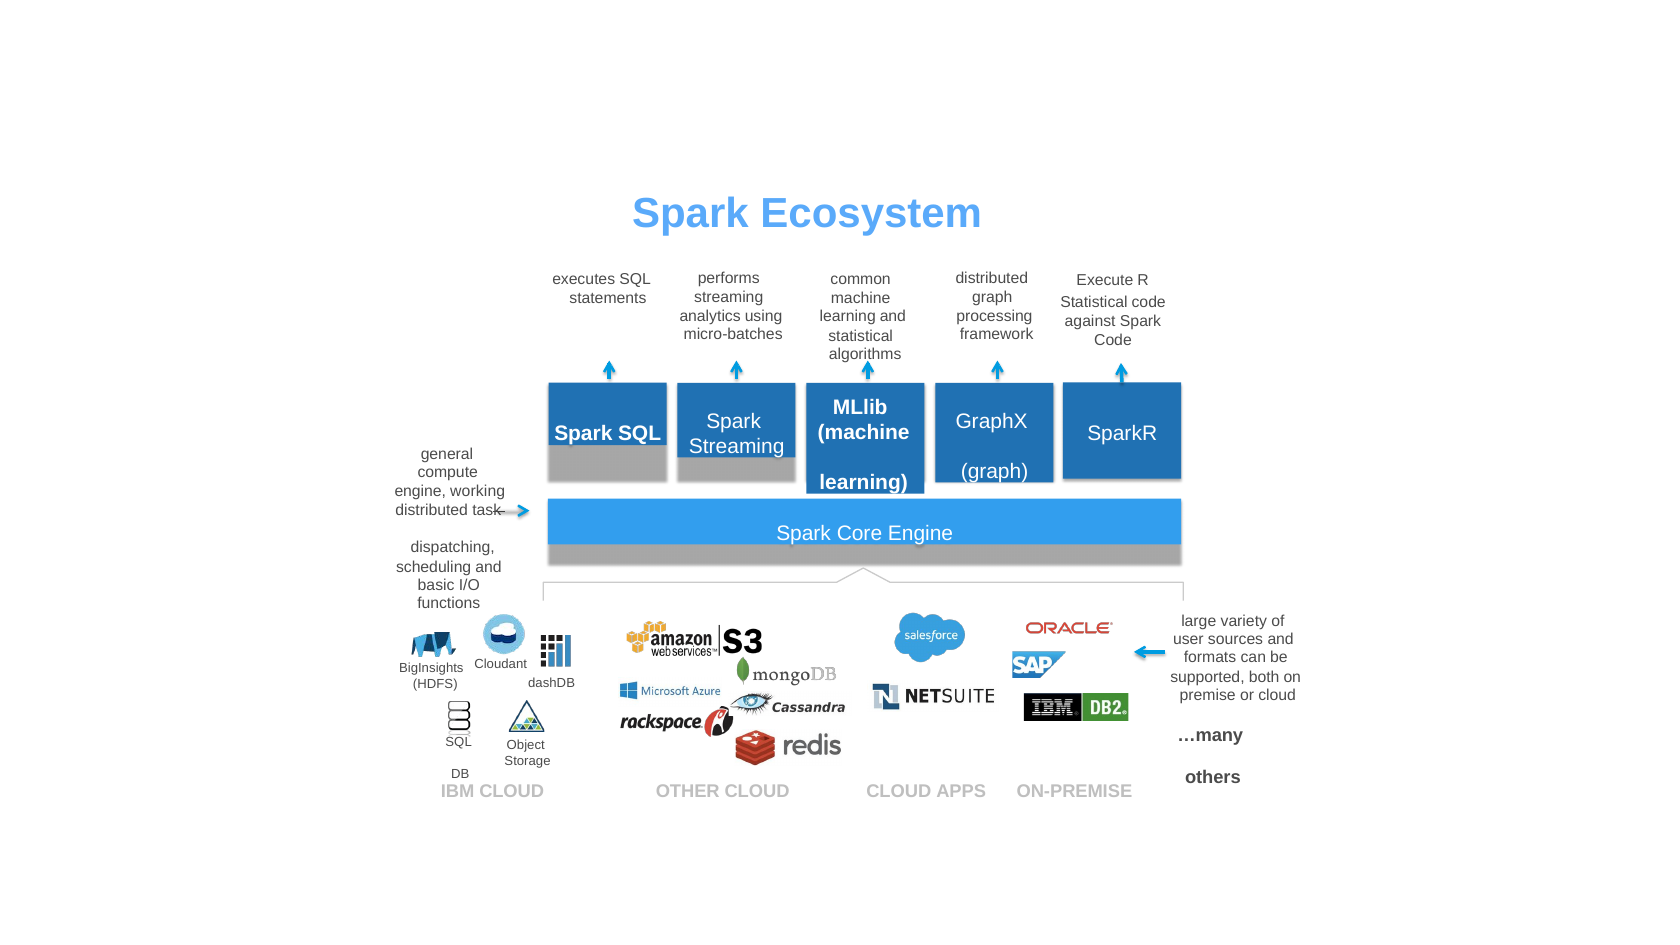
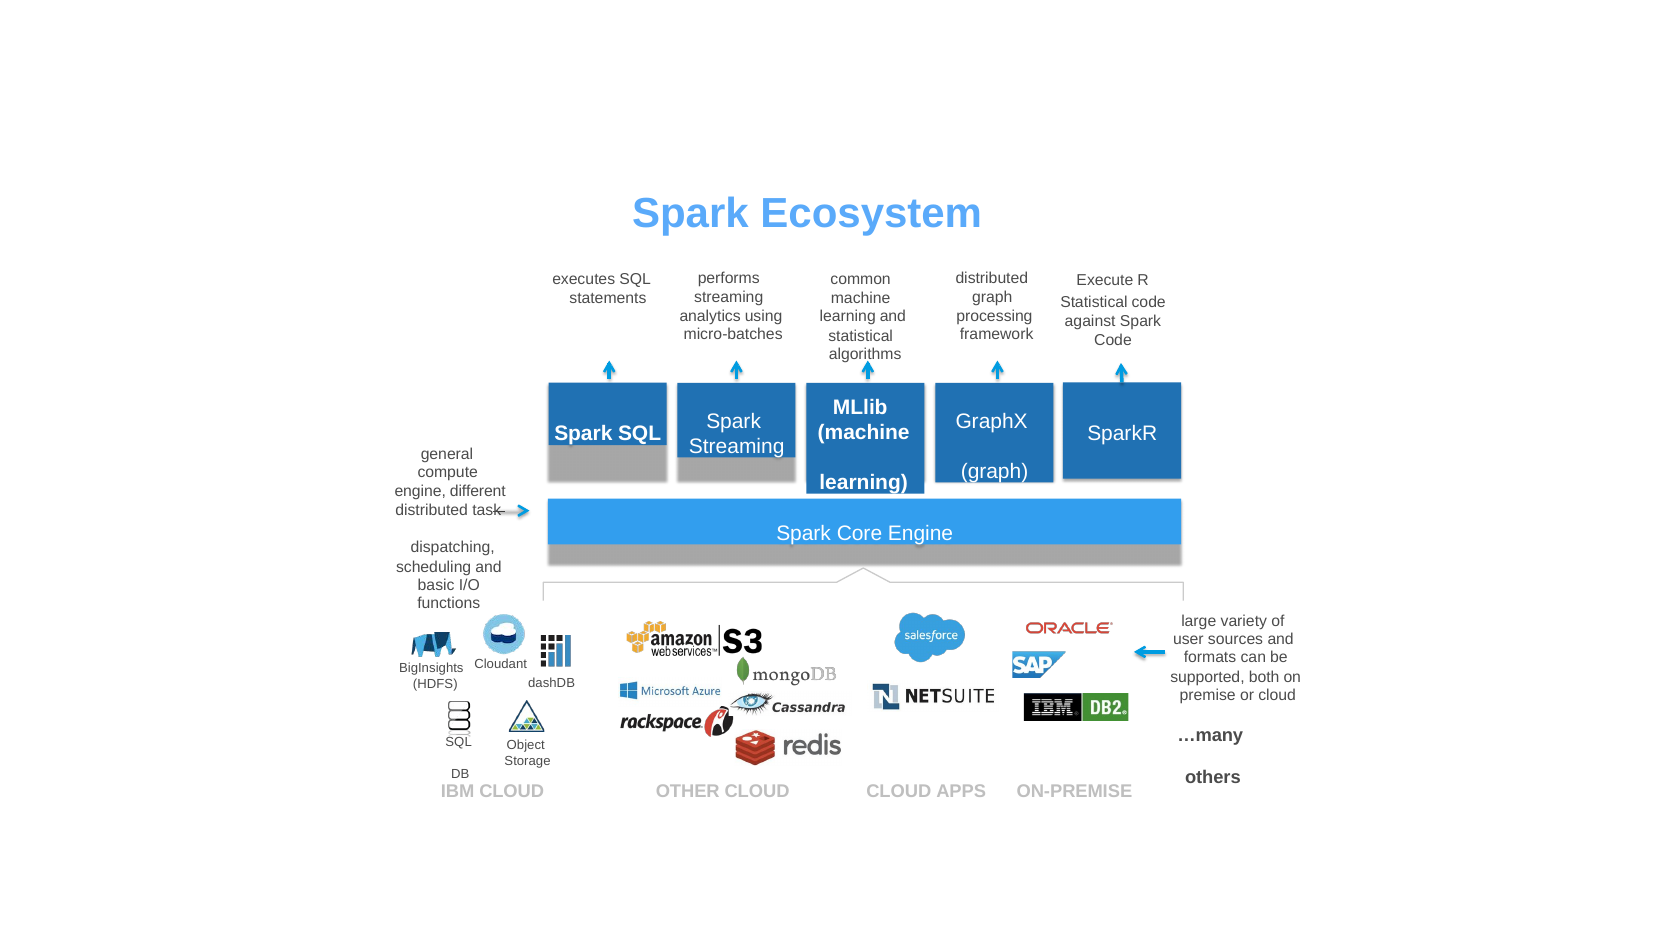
working: working -> different (478, 491)
